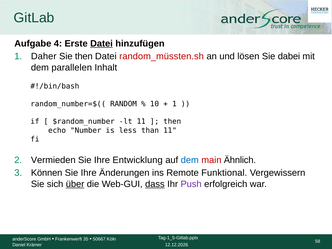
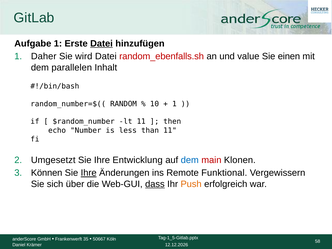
Aufgabe 4: 4 -> 1 (58, 43)
Sie then: then -> wird (84, 56)
random_müssten.sh: random_müssten.sh -> random_ebenfalls.sh (162, 56)
lösen: lösen -> value (248, 56)
dabei: dabei -> einen (289, 56)
Vermieden: Vermieden -> Umgesetzt (53, 160)
Ähnlich: Ähnlich -> Klonen (240, 160)
Ihre underline: none -> present (89, 173)
über underline: present -> none (75, 184)
Push colour: purple -> orange (191, 184)
